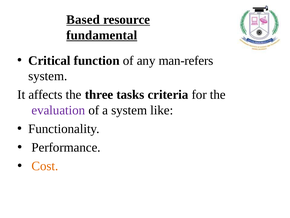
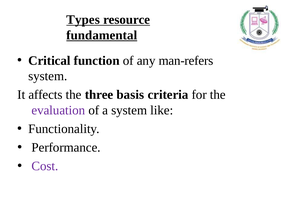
Based: Based -> Types (83, 20)
tasks: tasks -> basis (130, 94)
Cost colour: orange -> purple (45, 166)
